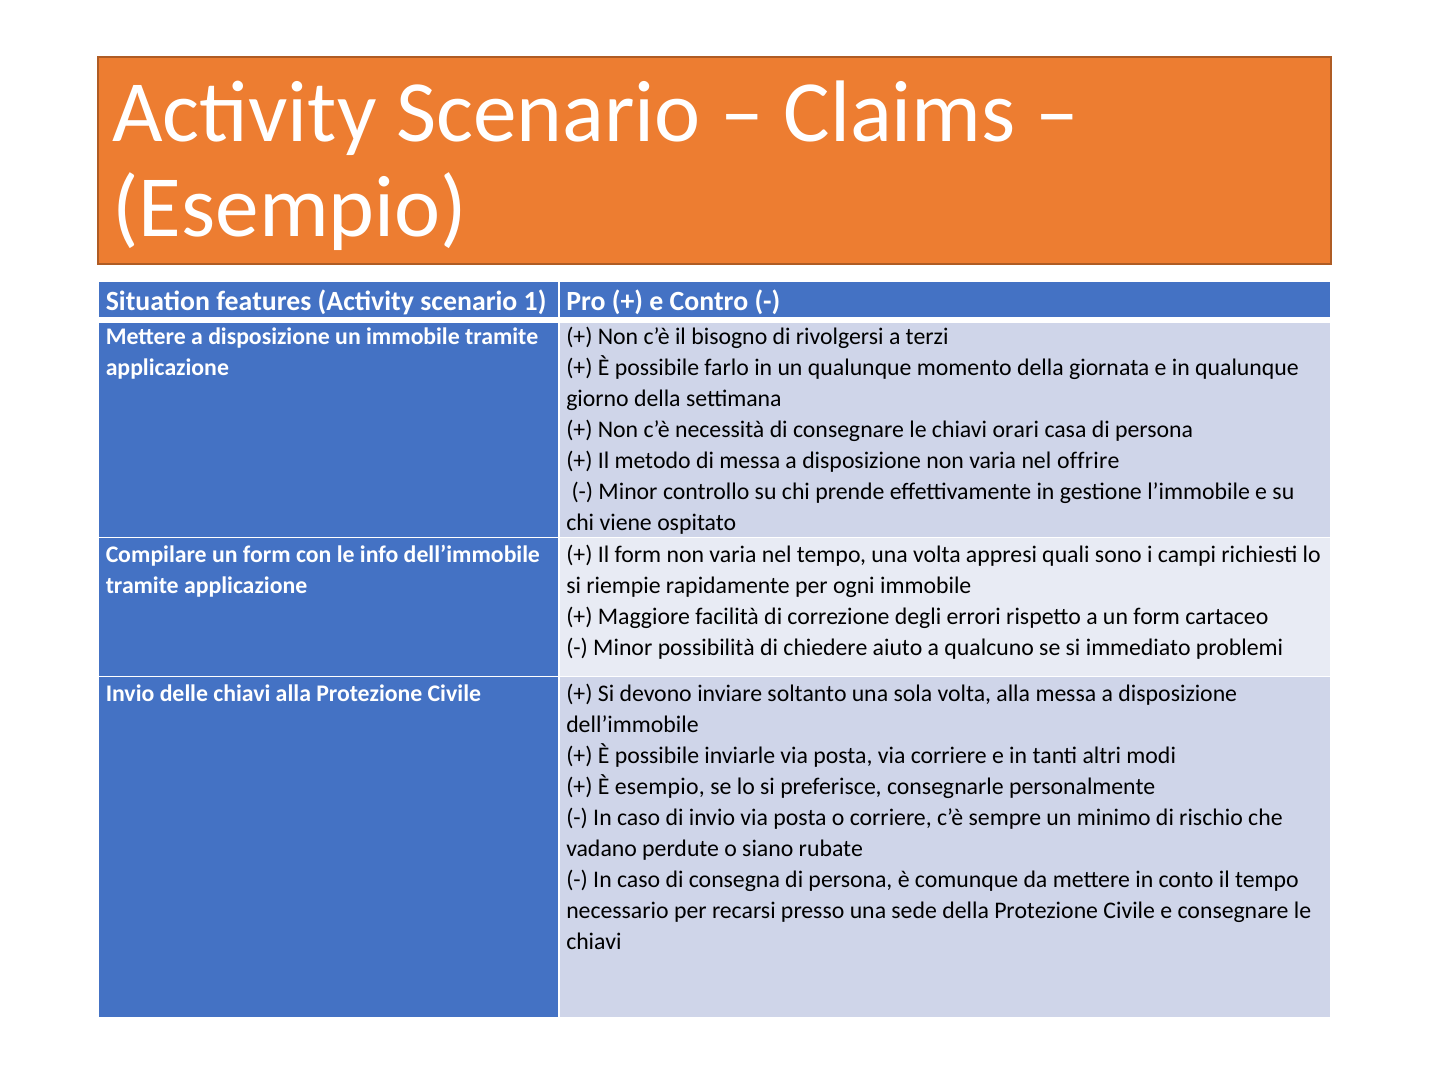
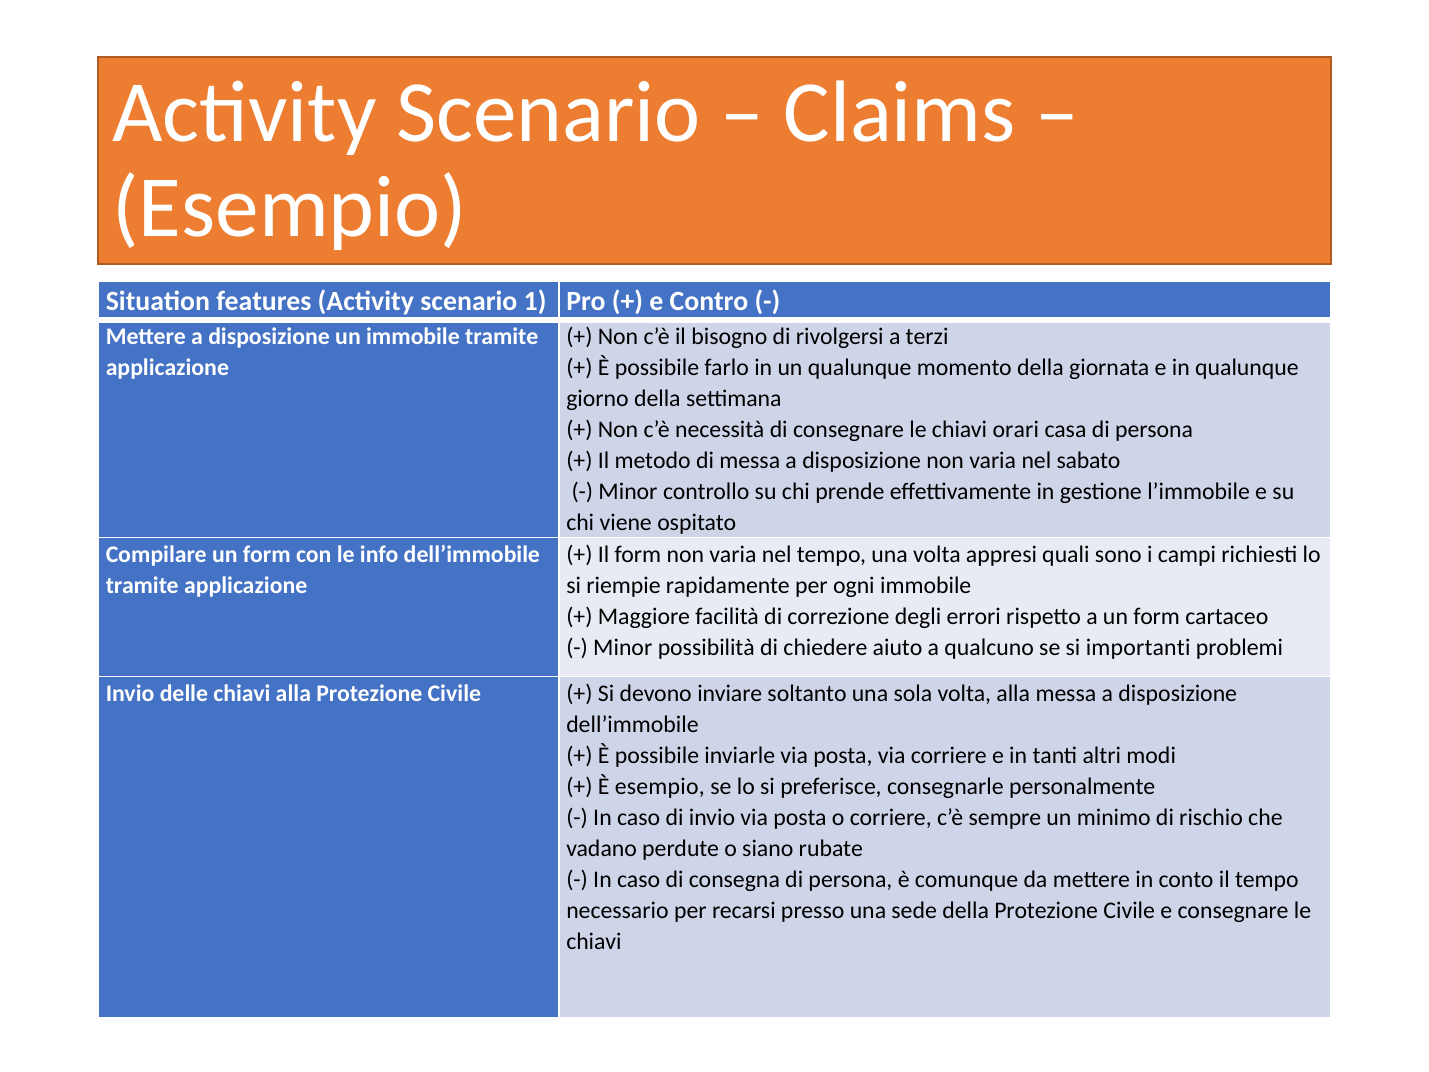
offrire: offrire -> sabato (1089, 461)
immediato: immediato -> importanti (1138, 647)
